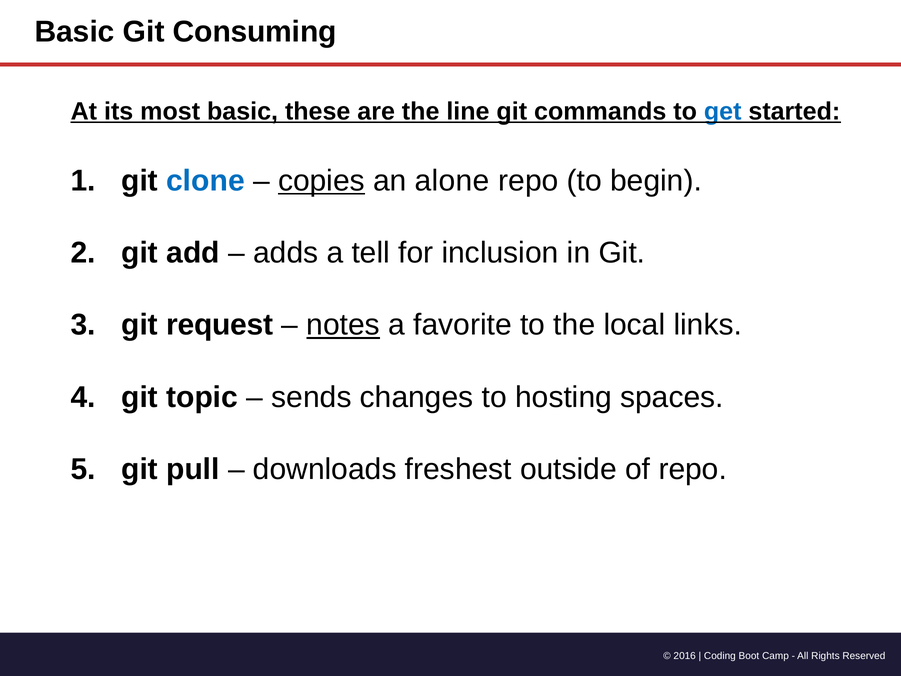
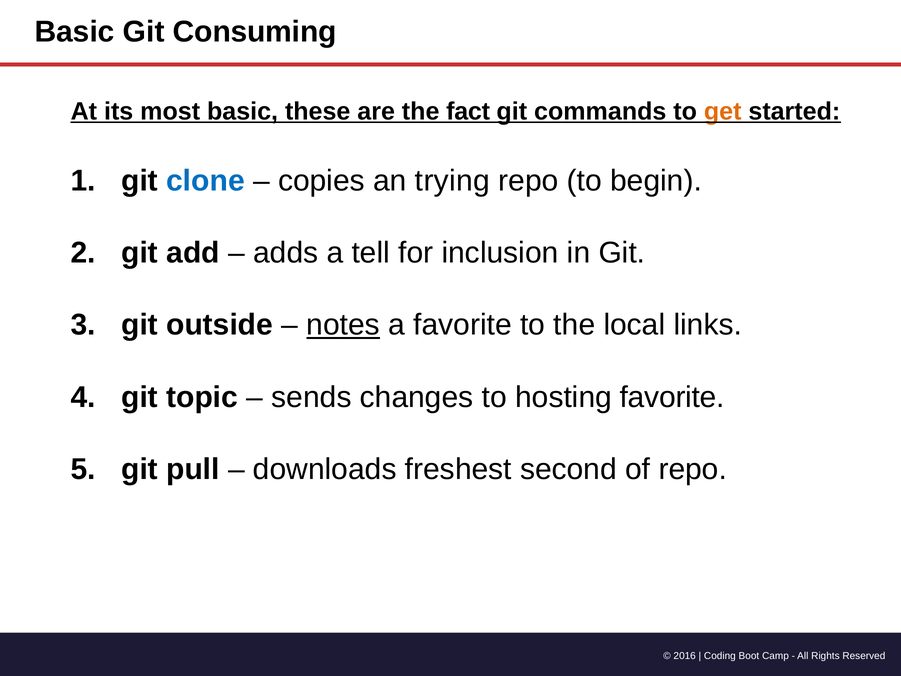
line: line -> fact (468, 111)
get colour: blue -> orange (723, 111)
copies underline: present -> none (321, 181)
alone: alone -> trying (452, 181)
request: request -> outside (220, 325)
hosting spaces: spaces -> favorite (672, 397)
outside: outside -> second (568, 469)
